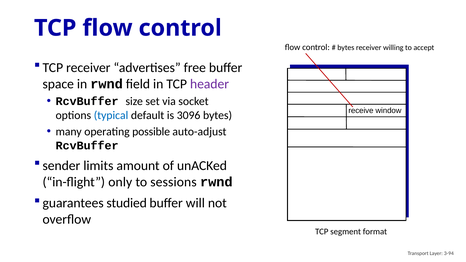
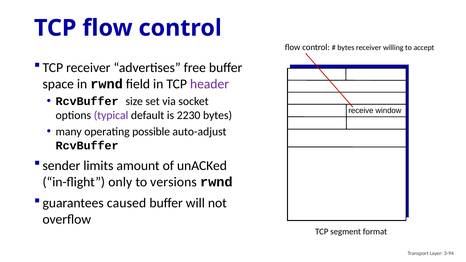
typical colour: blue -> purple (111, 115)
3096: 3096 -> 2230 (189, 115)
sessions: sessions -> versions (173, 182)
studied: studied -> caused (127, 203)
